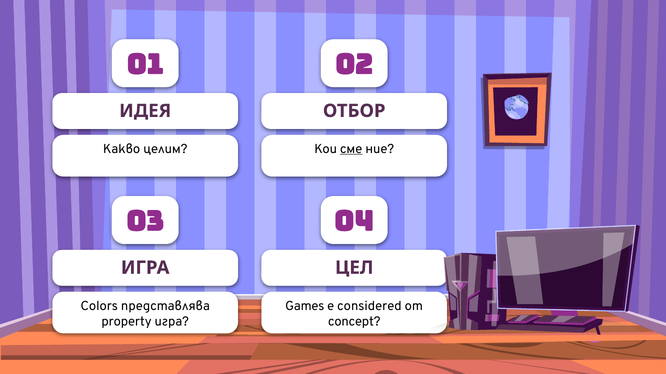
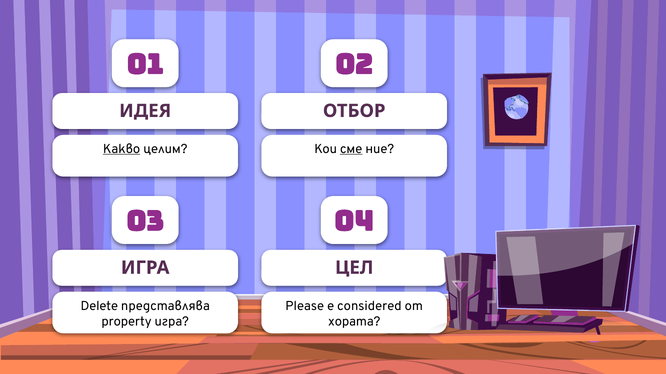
Какво underline: none -> present (122, 149)
Colors: Colors -> Delete (99, 307)
Games: Games -> Please (305, 307)
concept: concept -> хората (354, 322)
